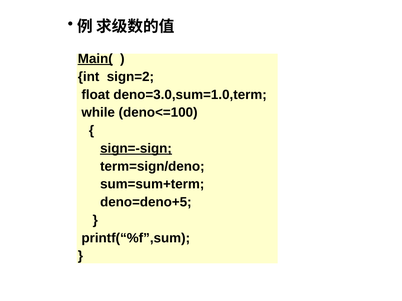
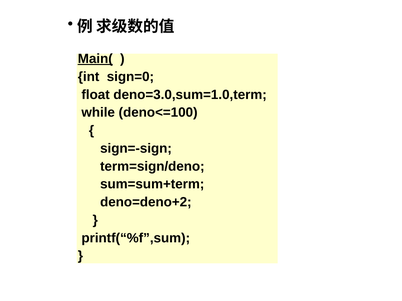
sign=2: sign=2 -> sign=0 (130, 77)
sign=-sign underline: present -> none (136, 149)
deno=deno+5: deno=deno+5 -> deno=deno+2 (146, 202)
